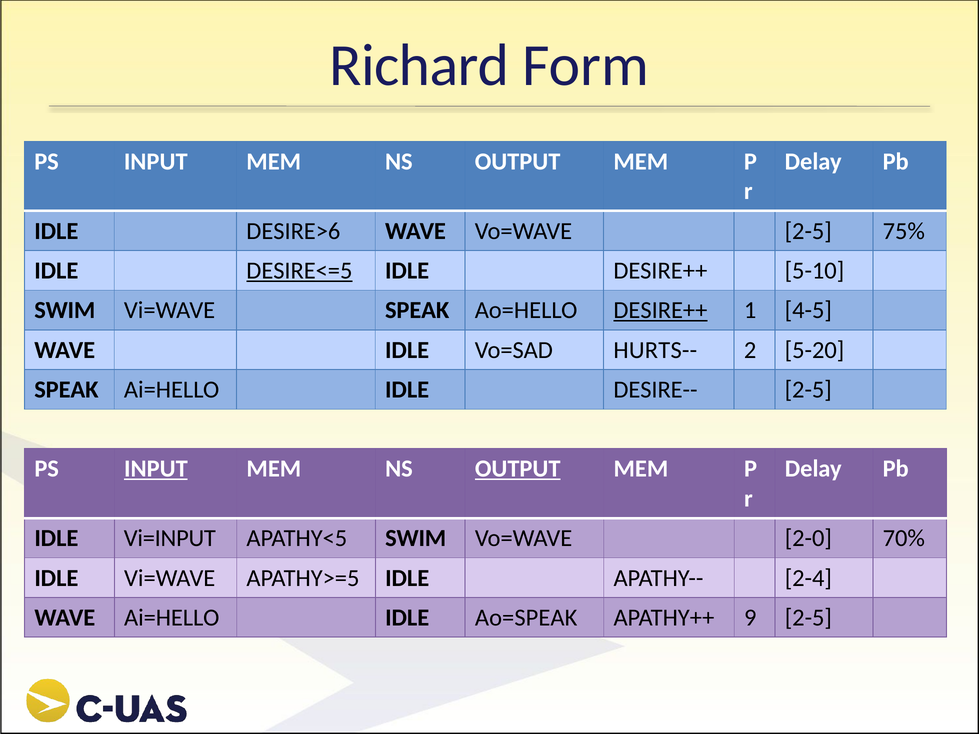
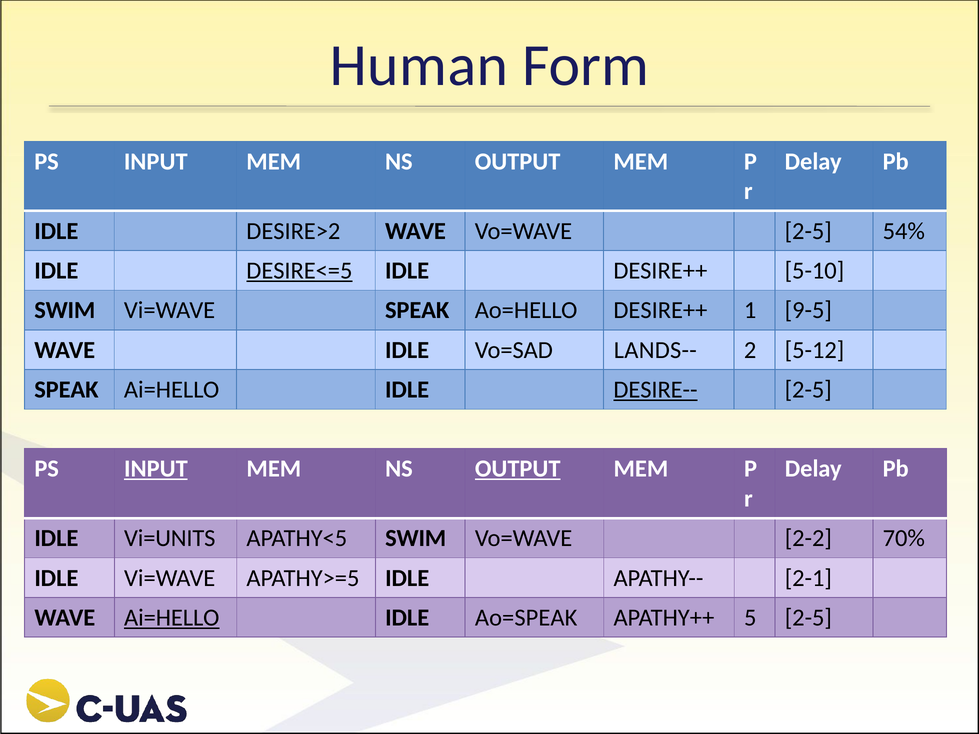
Richard: Richard -> Human (419, 65)
DESIRE>6: DESIRE>6 -> DESIRE>2 (293, 231)
75%: 75% -> 54% (904, 231)
DESIRE++ underline: present -> none (660, 310)
4-5: 4-5 -> 9-5 (808, 310)
HURTS--: HURTS-- -> LANDS-- (655, 350)
5-20: 5-20 -> 5-12 (815, 350)
DESIRE-- underline: none -> present (655, 390)
Vi=INPUT: Vi=INPUT -> Vi=UNITS (170, 538)
2-0: 2-0 -> 2-2 (808, 538)
2-4: 2-4 -> 2-1 (808, 578)
Ai=HELLO underline: none -> present (172, 618)
9: 9 -> 5 (750, 618)
